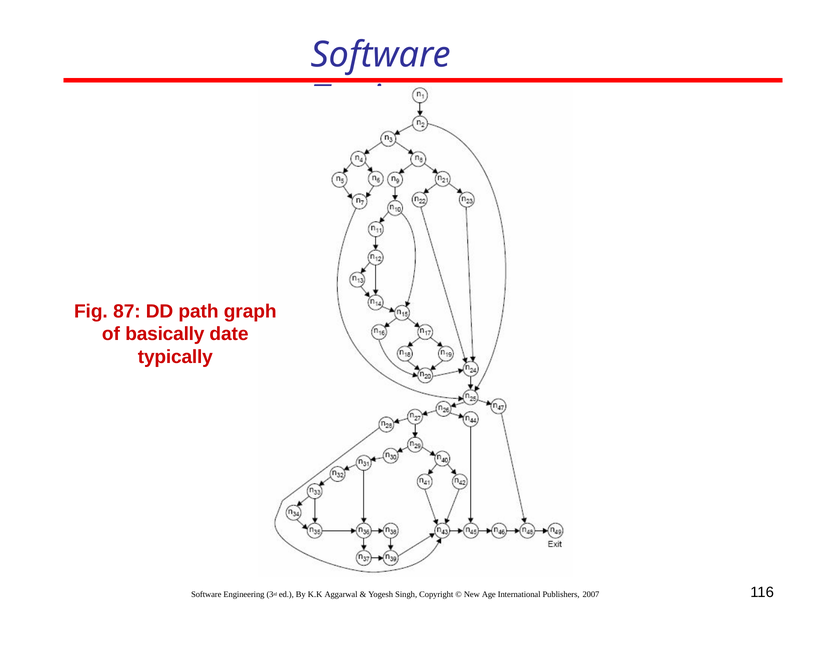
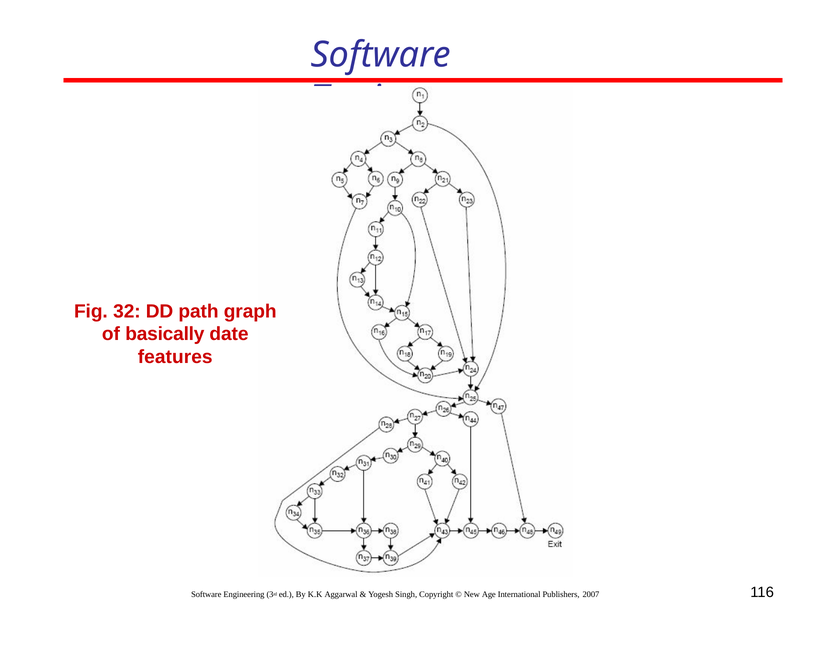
87: 87 -> 32 (127, 311)
typically: typically -> features (175, 357)
